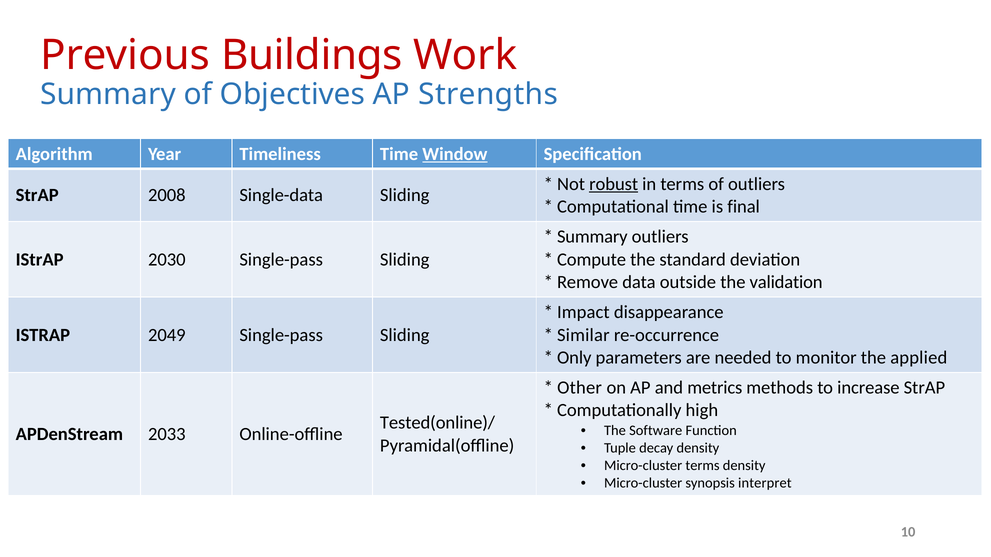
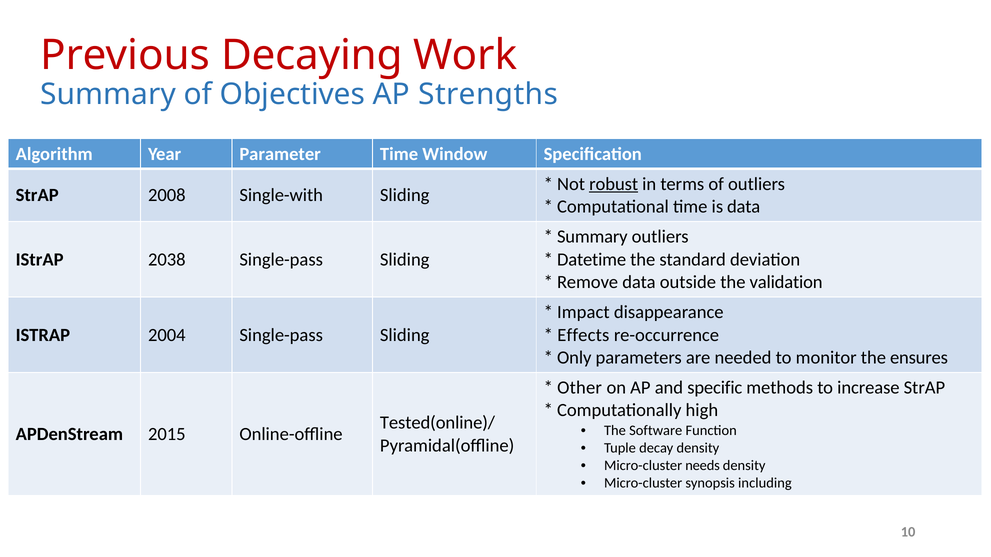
Buildings: Buildings -> Decaying (312, 56)
Timeliness: Timeliness -> Parameter (280, 154)
Window underline: present -> none (455, 154)
Single-data: Single-data -> Single-with (281, 196)
is final: final -> data (744, 207)
2030: 2030 -> 2038 (167, 260)
Compute: Compute -> Datetime (592, 260)
2049: 2049 -> 2004 (167, 335)
Similar: Similar -> Effects (583, 335)
applied: applied -> ensures (919, 358)
metrics: metrics -> specific (715, 388)
2033: 2033 -> 2015 (167, 434)
Micro-cluster terms: terms -> needs (703, 466)
interpret: interpret -> including (765, 483)
